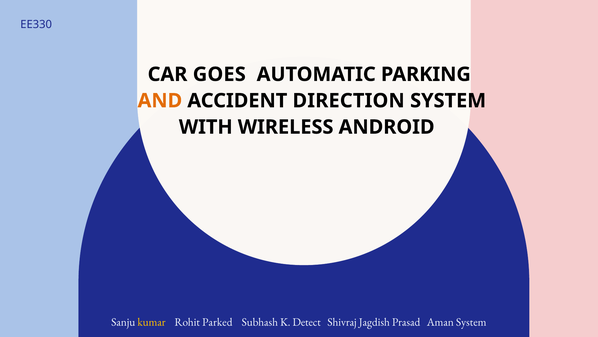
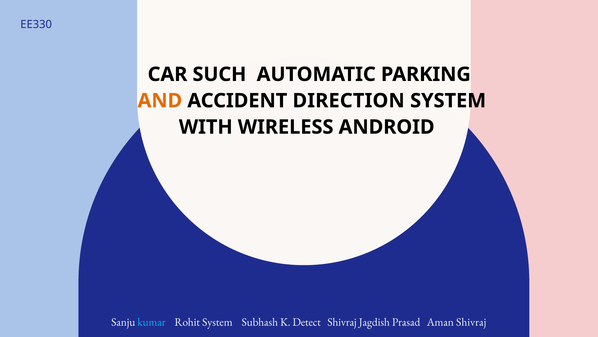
GOES: GOES -> SUCH (219, 74)
kumar colour: yellow -> light blue (152, 321)
Rohit Parked: Parked -> System (217, 321)
Aman System: System -> Shivraj (471, 321)
